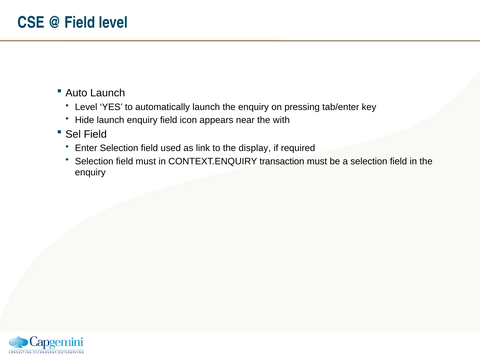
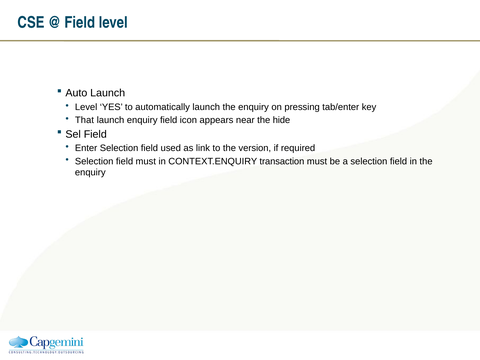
Hide: Hide -> That (85, 120)
with: with -> hide (281, 120)
display: display -> version (255, 148)
